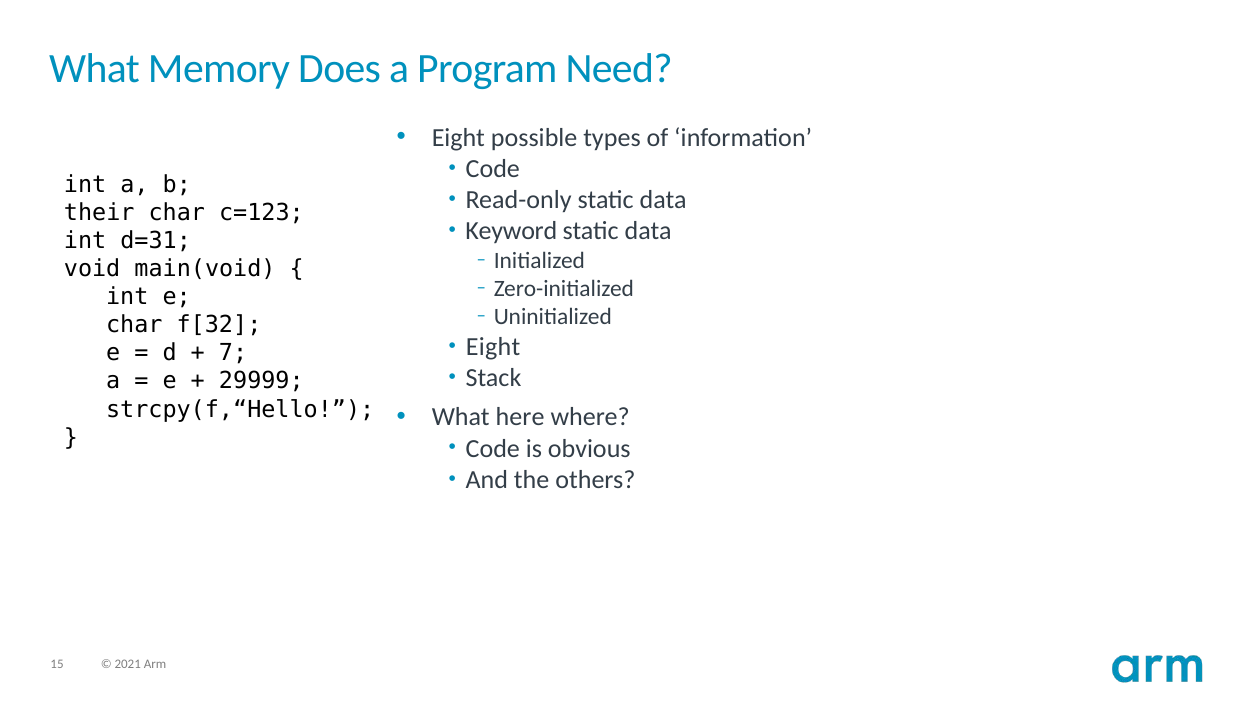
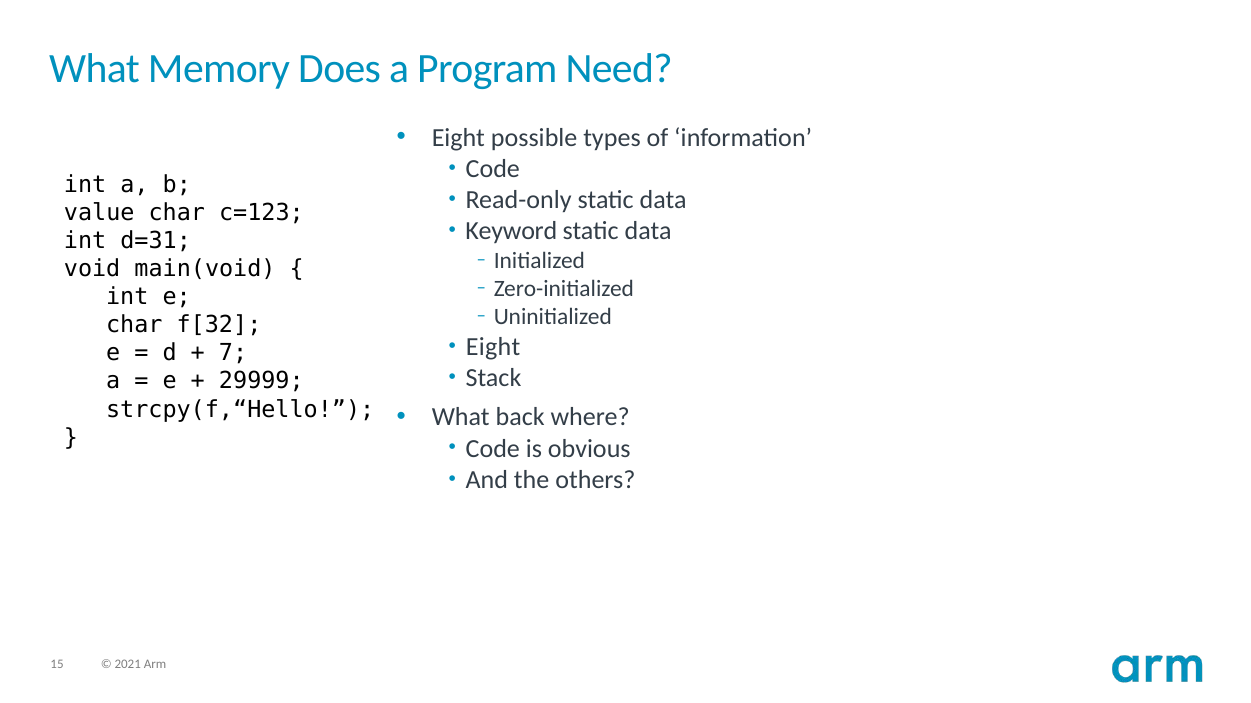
their: their -> value (99, 213)
here: here -> back (520, 418)
